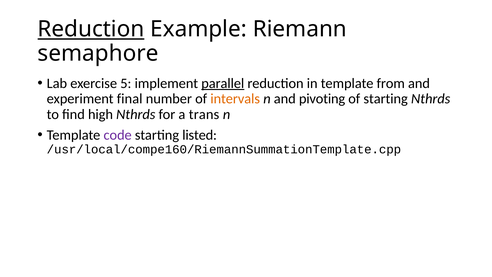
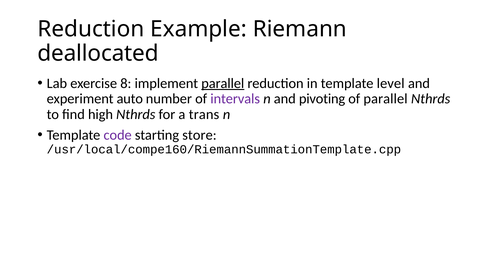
Reduction underline: present -> none (91, 29)
semaphore: semaphore -> deallocated (98, 54)
5: 5 -> 8 (126, 83)
from: from -> level (391, 83)
final: final -> auto (130, 99)
intervals colour: orange -> purple (235, 99)
of starting: starting -> parallel (386, 99)
listed: listed -> store (199, 135)
